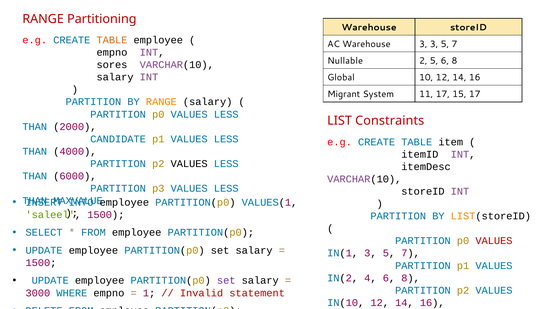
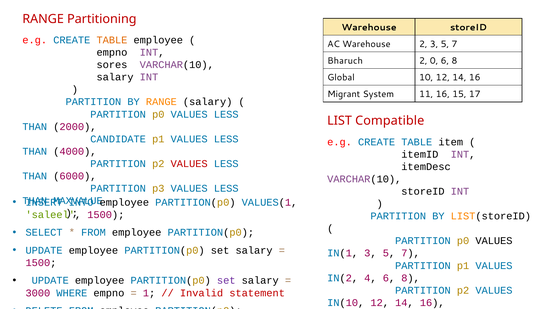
Warehouse 3: 3 -> 2 (423, 44)
Nullable: Nullable -> Bharuch (345, 61)
2 5: 5 -> 0 (434, 61)
11 17: 17 -> 16 (443, 94)
Constraints: Constraints -> Compatible (390, 121)
VALUES colour: black -> red (189, 164)
VALUES colour: red -> black (494, 241)
